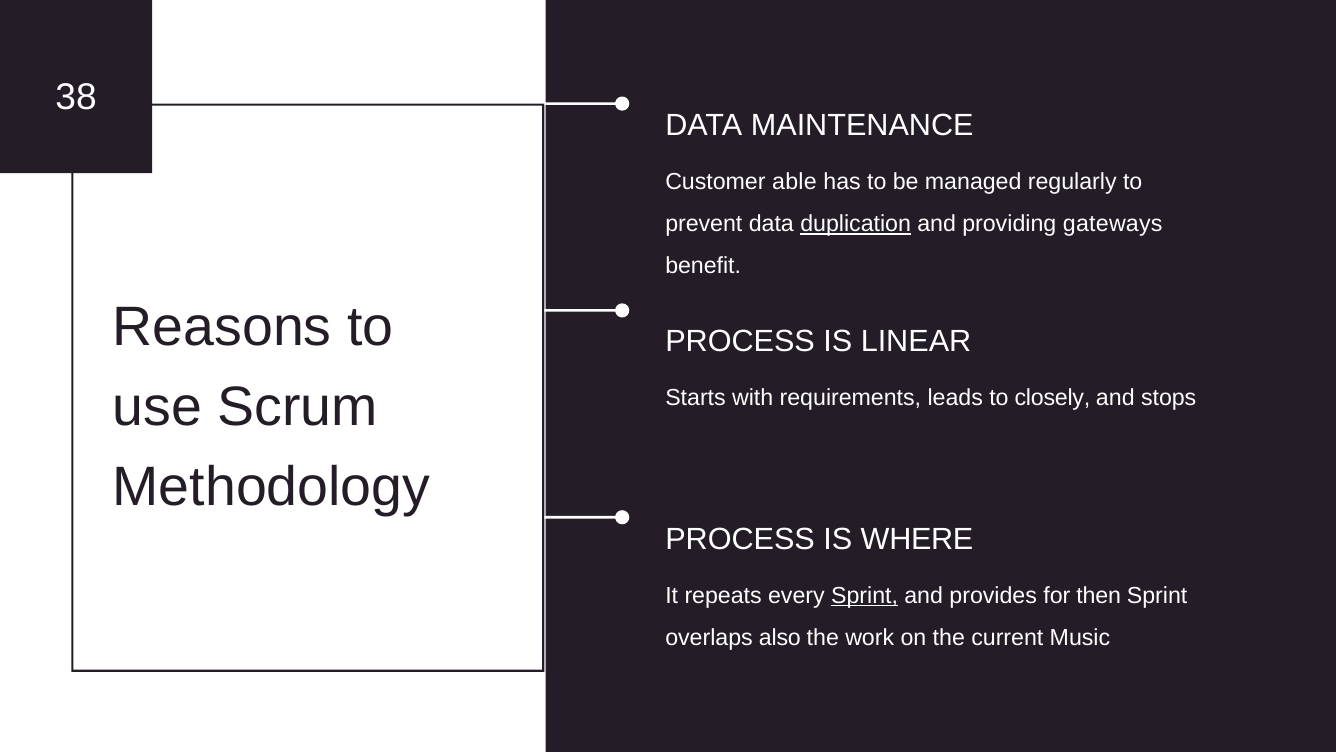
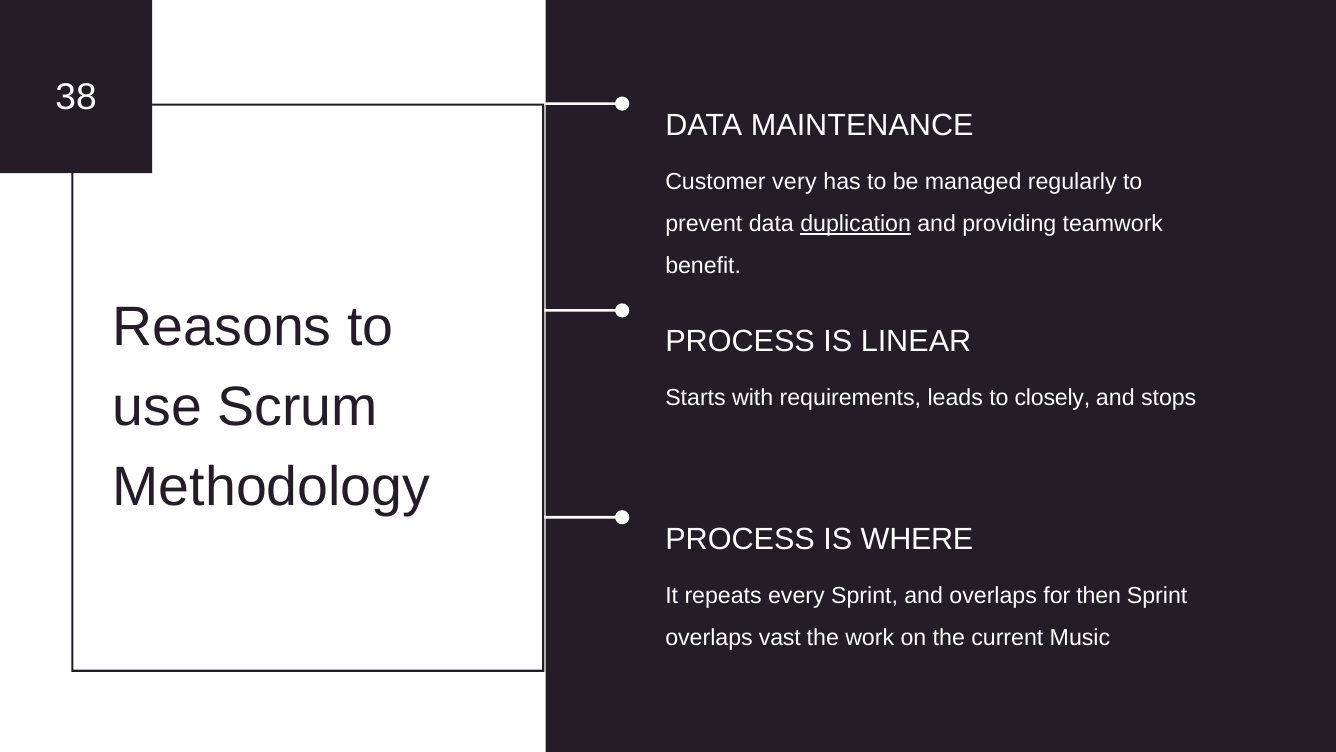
able: able -> very (794, 182)
gateways: gateways -> teamwork (1113, 224)
Sprint underline: present -> none (865, 595)
and provides: provides -> overlaps (993, 595)
also: also -> vast (780, 637)
